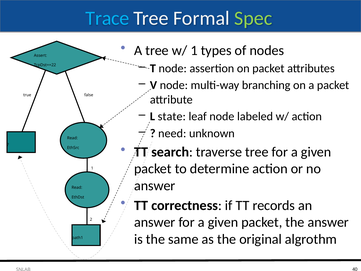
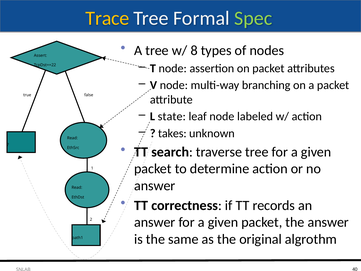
Trace colour: light blue -> yellow (107, 18)
w/ 1: 1 -> 8 (194, 50)
need: need -> takes (172, 133)
